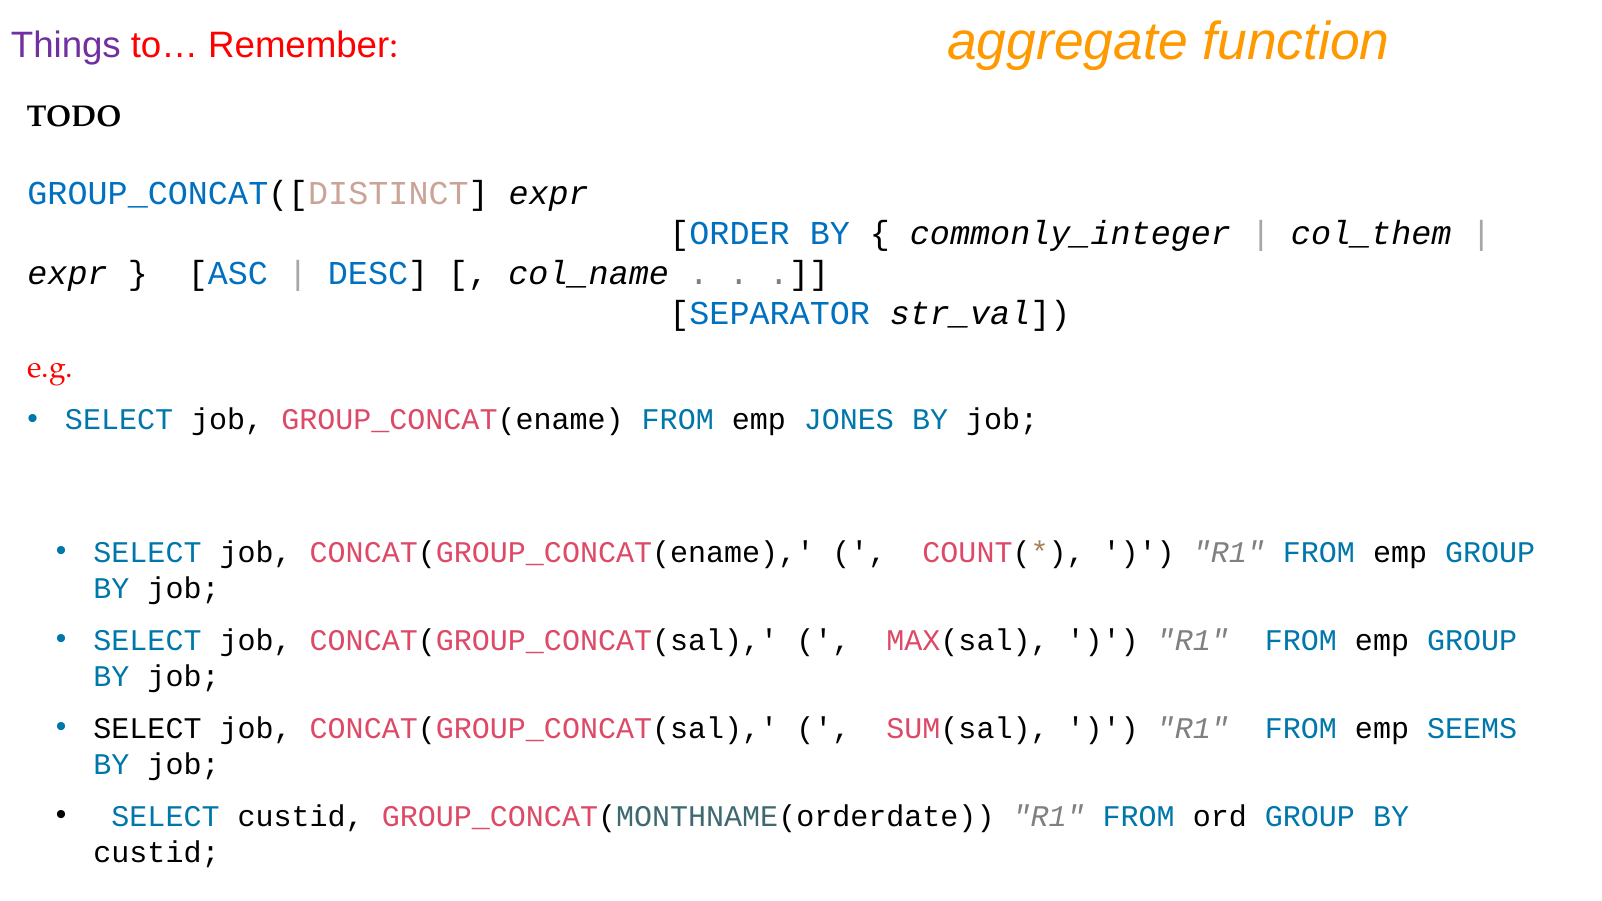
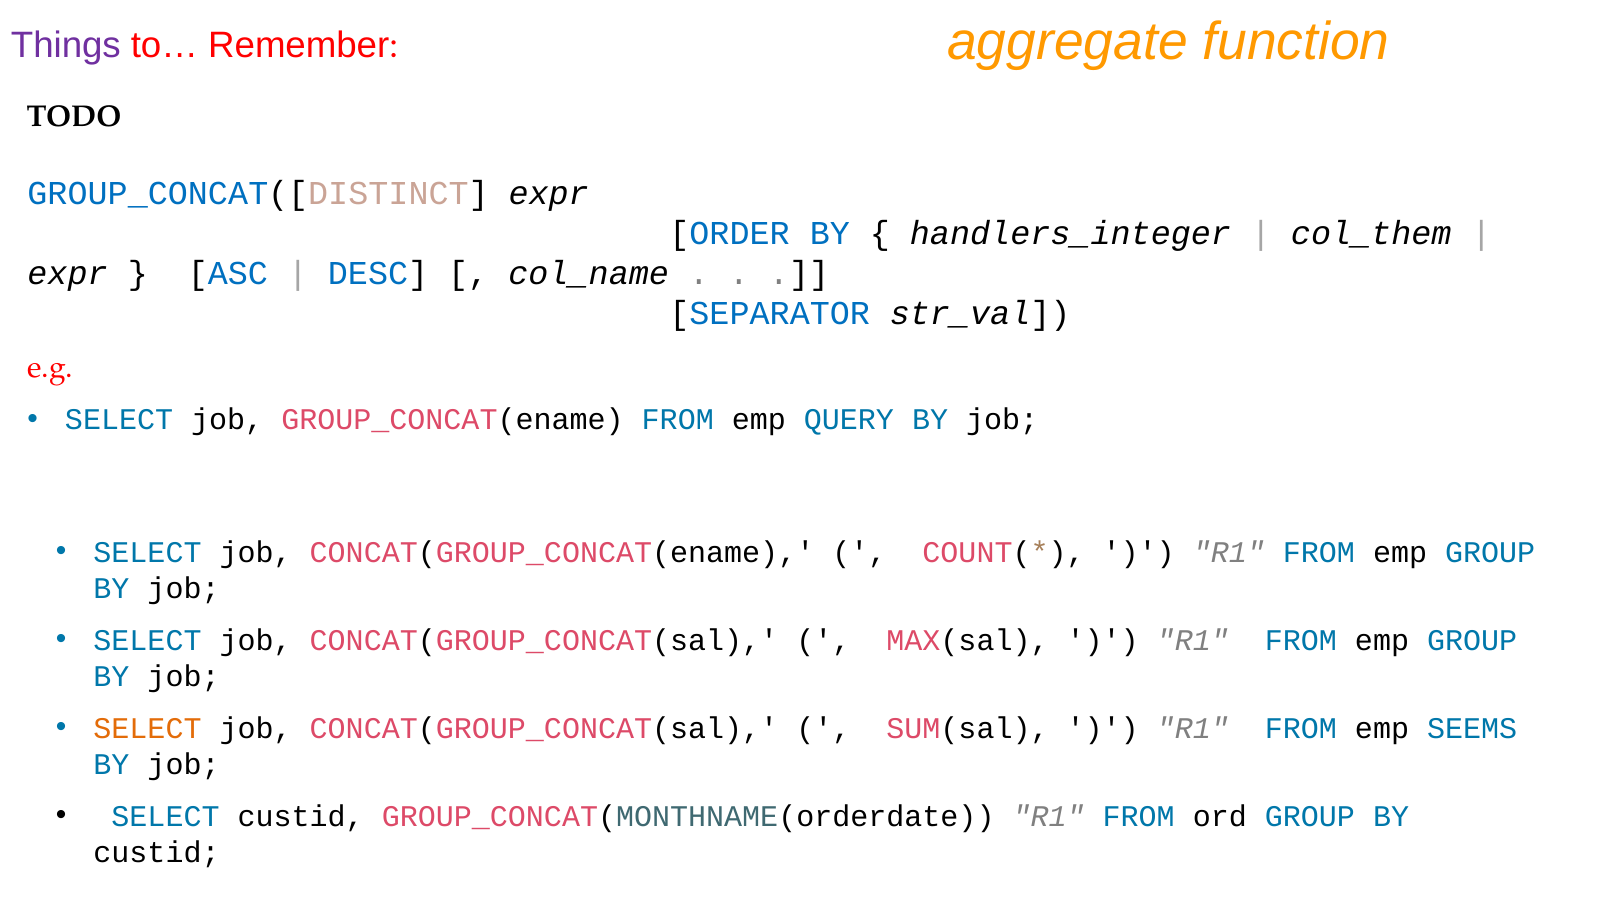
commonly_integer: commonly_integer -> handlers_integer (1070, 234)
JONES: JONES -> QUERY (849, 420)
SELECT colour: black -> orange (147, 728)
